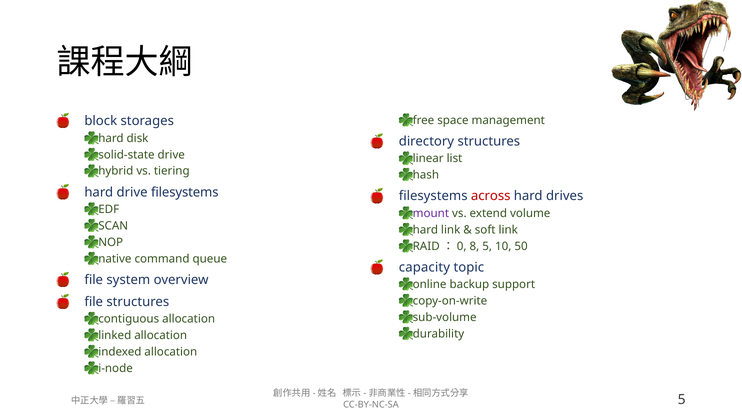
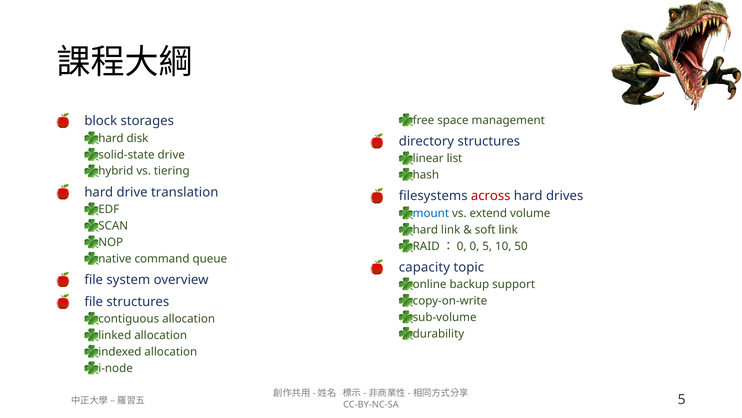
drive filesystems: filesystems -> translation (185, 192)
mount colour: purple -> blue (431, 213)
8: 8 -> 0 (474, 246)
